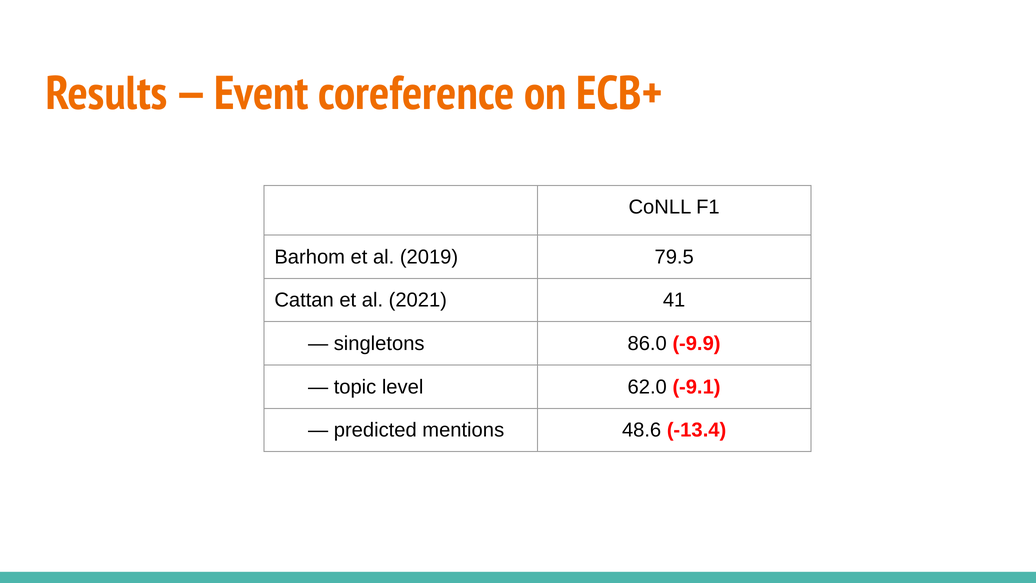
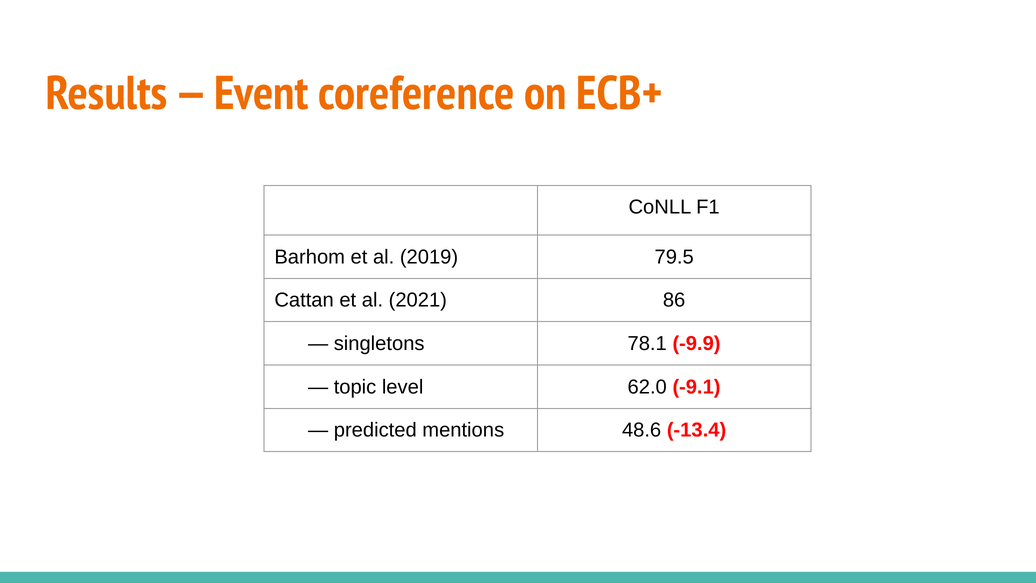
41: 41 -> 86 (674, 300)
86.0: 86.0 -> 78.1 (647, 344)
